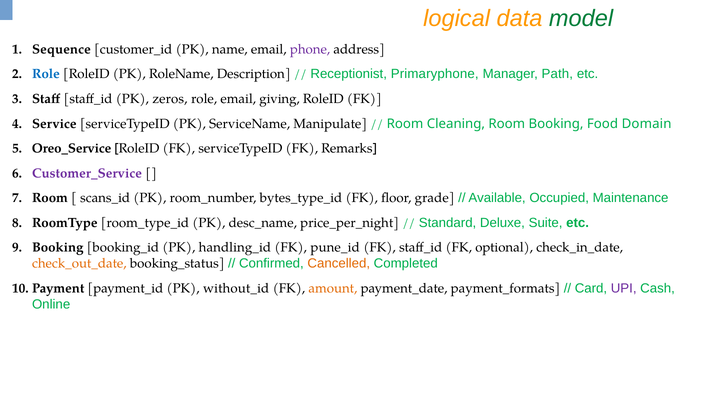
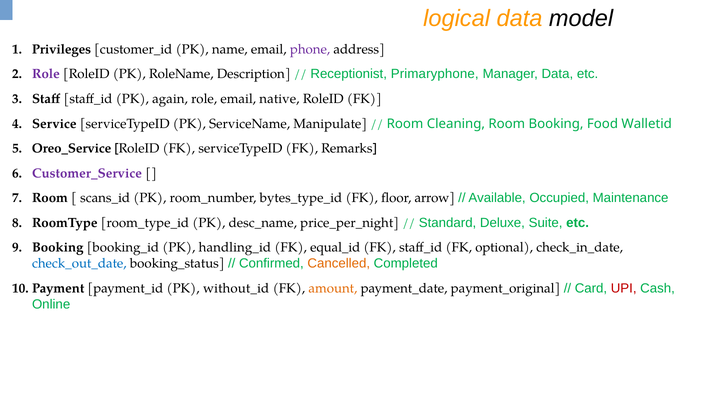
model colour: green -> black (581, 18)
Sequence: Sequence -> Privileges (61, 49)
Role colour: blue -> purple (46, 74)
Manager Path: Path -> Data (557, 74)
zeros: zeros -> again (170, 99)
giving: giving -> native (279, 99)
Domain: Domain -> Walletid (647, 124)
grade: grade -> arrow (435, 198)
pune_id: pune_id -> equal_id (335, 247)
check_out_date colour: orange -> blue (79, 263)
payment_formats: payment_formats -> payment_original (505, 288)
UPI colour: purple -> red (624, 288)
